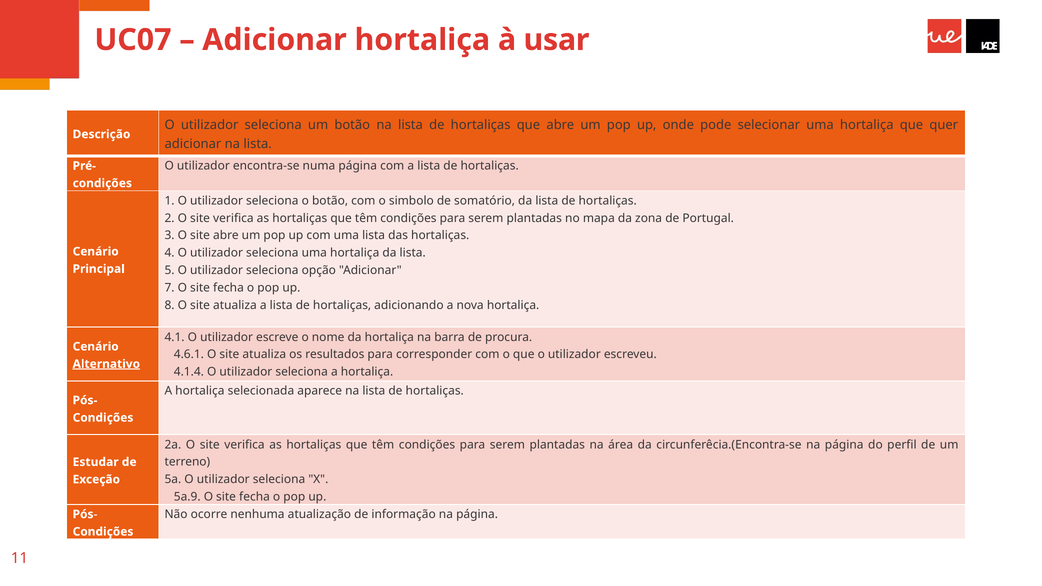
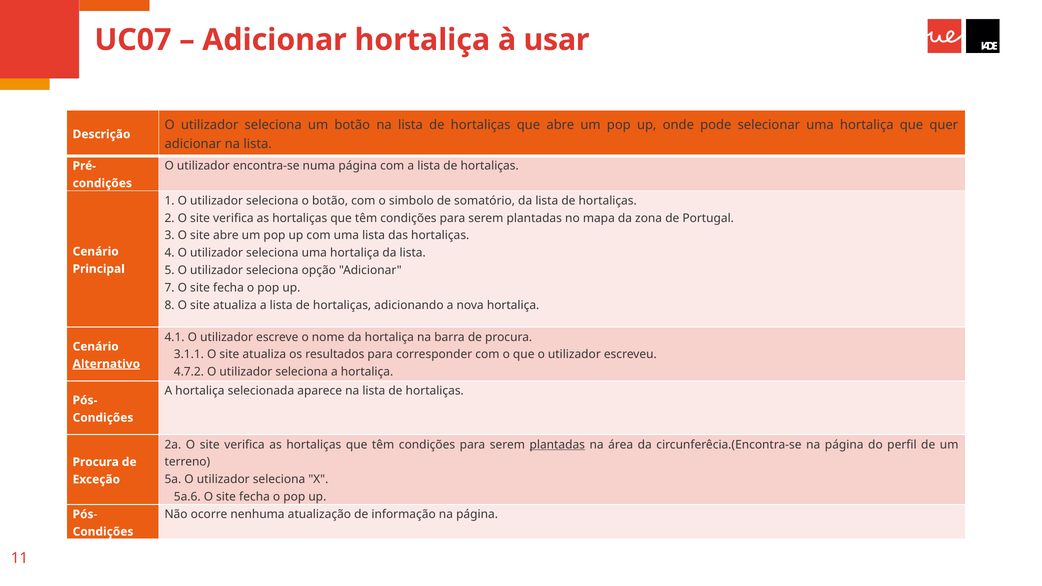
4.6.1: 4.6.1 -> 3.1.1 (189, 355)
4.1.4: 4.1.4 -> 4.7.2 (189, 372)
plantadas underline: none -> present (557, 445)
Estudar: Estudar -> Procura (96, 462)
5a.9: 5a.9 -> 5a.6 (187, 497)
